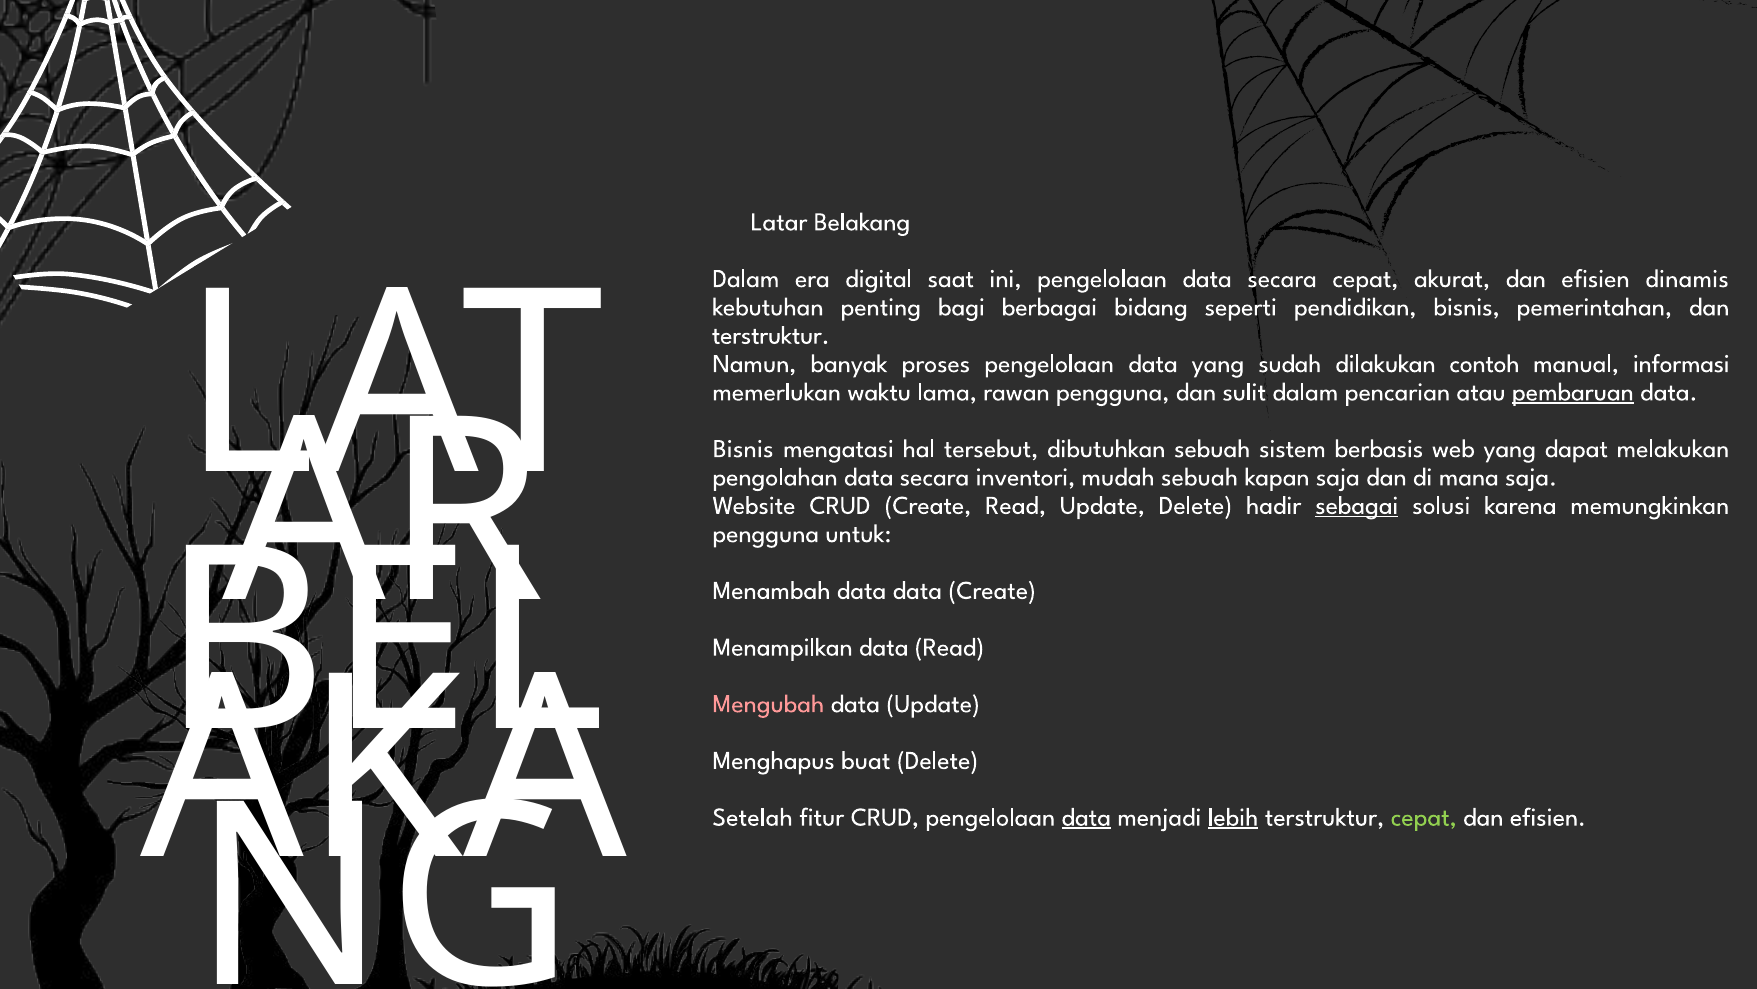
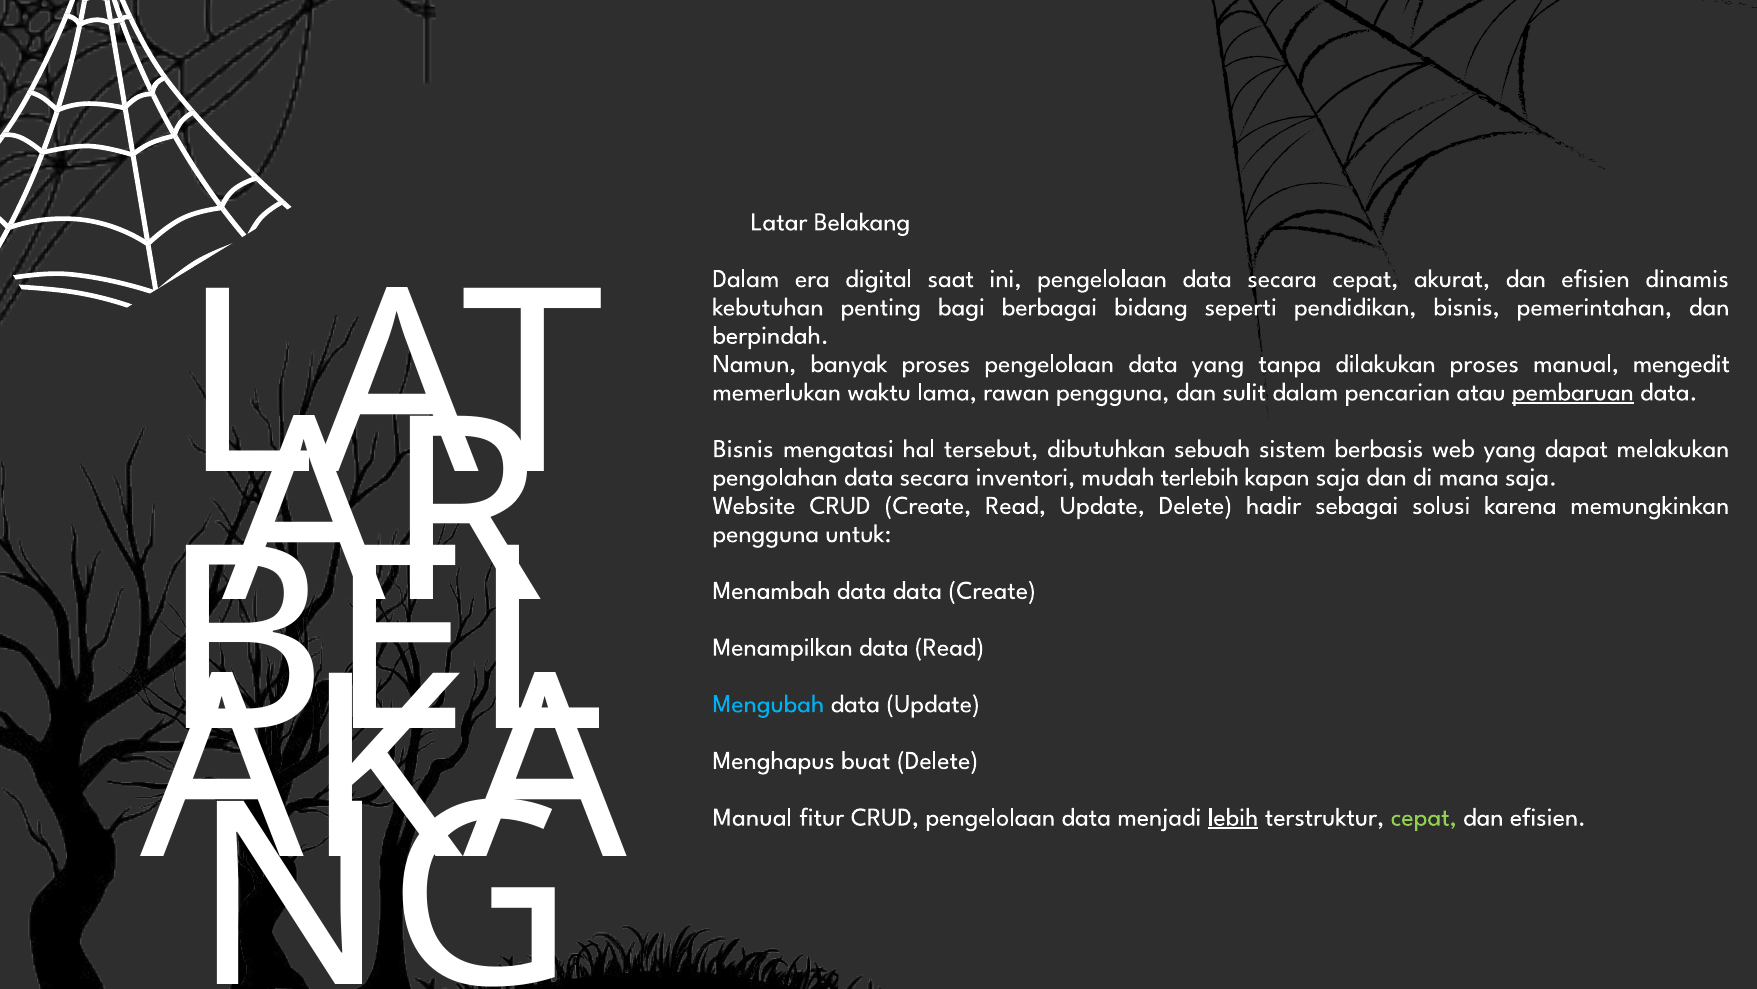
terstruktur: terstruktur -> berpindah (771, 335)
sudah: sudah -> tanpa (1290, 363)
dilakukan contoh: contoh -> proses (1484, 363)
informasi: informasi -> mengedit (1681, 363)
mudah sebuah: sebuah -> terlebih (1200, 477)
sebagai underline: present -> none (1357, 505)
Mengubah colour: pink -> light blue (768, 703)
Setelah: Setelah -> Manual (753, 817)
data underline: present -> none (1086, 817)
